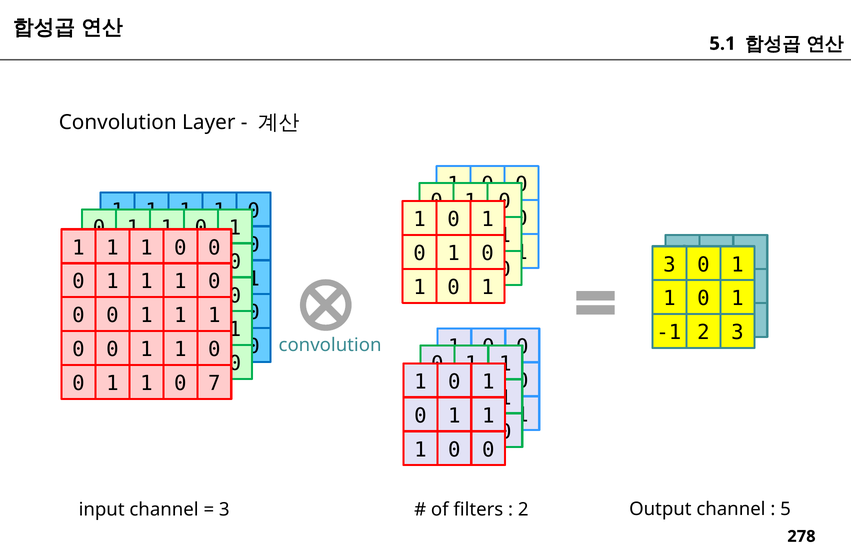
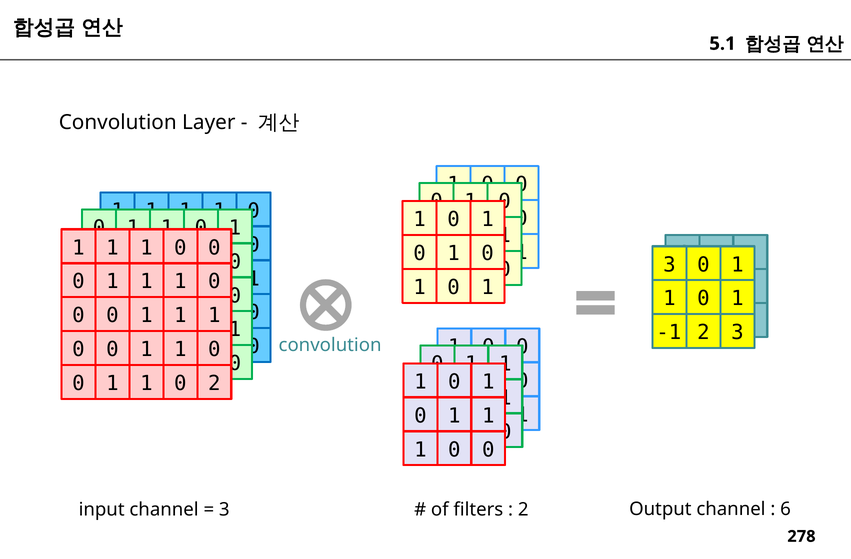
0 7: 7 -> 2 (214, 384)
5: 5 -> 6 (786, 509)
